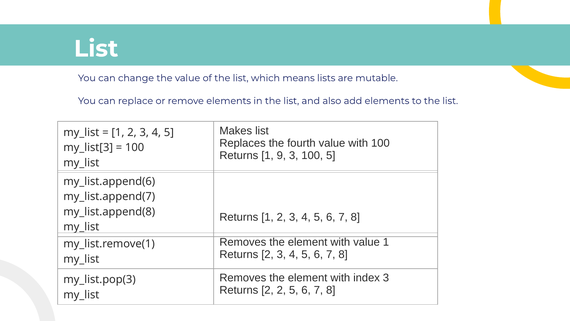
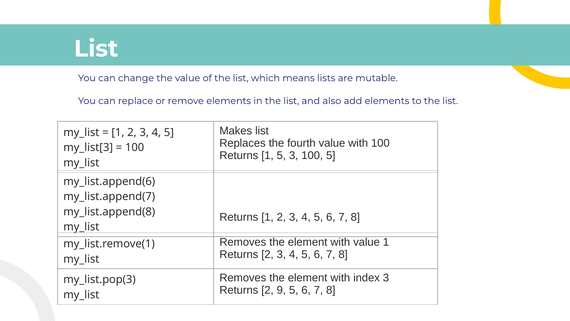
1 9: 9 -> 5 (281, 155)
2 2: 2 -> 9 (281, 290)
